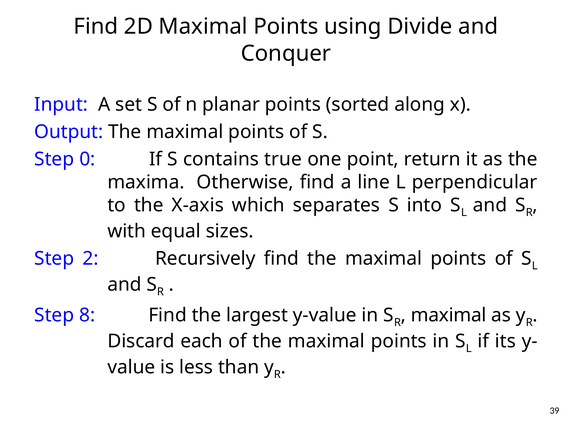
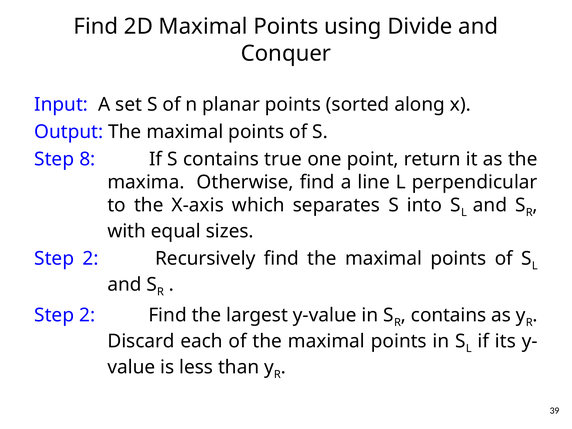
0: 0 -> 8 (87, 159)
8: 8 -> 2 (87, 315)
maximal: maximal -> contains (449, 315)
